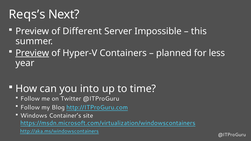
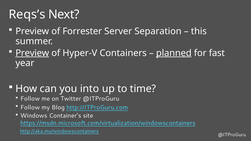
Different: Different -> Forrester (82, 31)
Impossible: Impossible -> Separation (158, 31)
planned underline: none -> present (174, 53)
less: less -> fast (217, 53)
